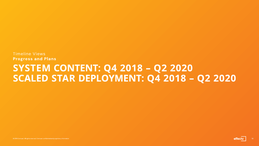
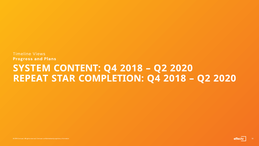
SCALED: SCALED -> REPEAT (31, 78)
DEPLOYMENT: DEPLOYMENT -> COMPLETION (111, 78)
